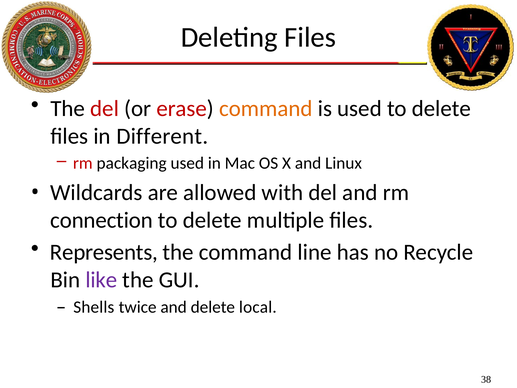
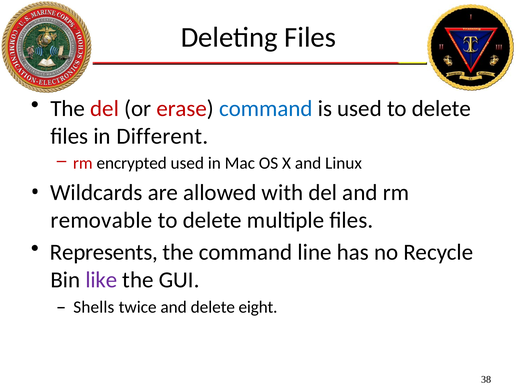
command colour: orange -> blue (266, 108)
packaging: packaging -> encrypted (132, 163)
connection: connection -> removable (101, 220)
local: local -> eight (258, 307)
